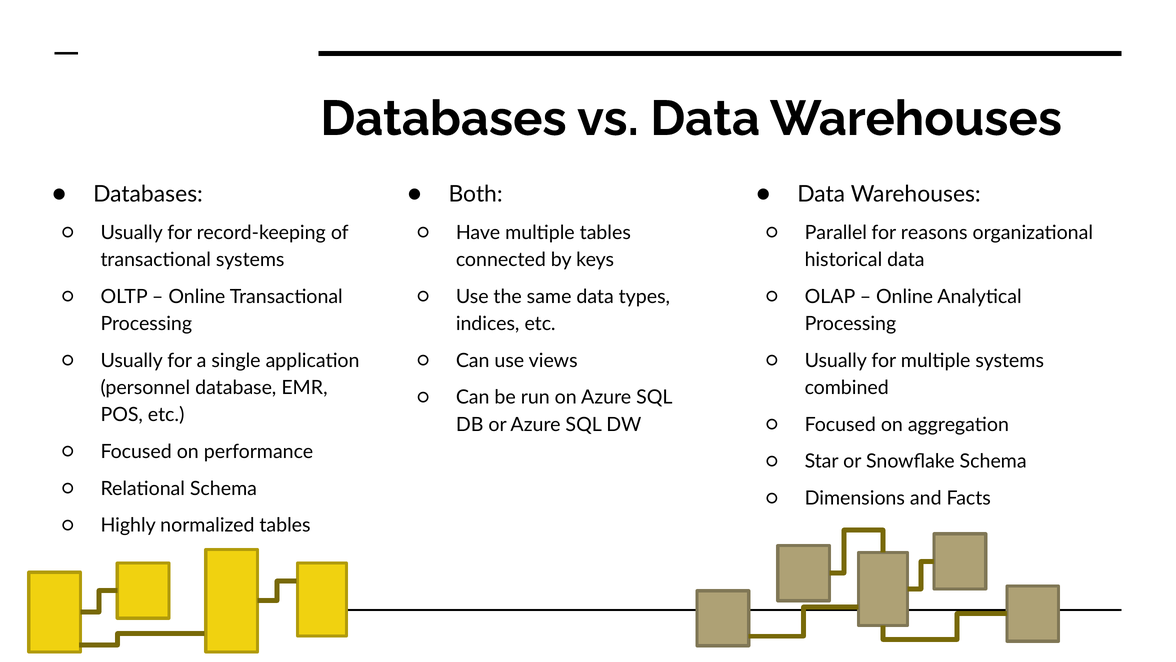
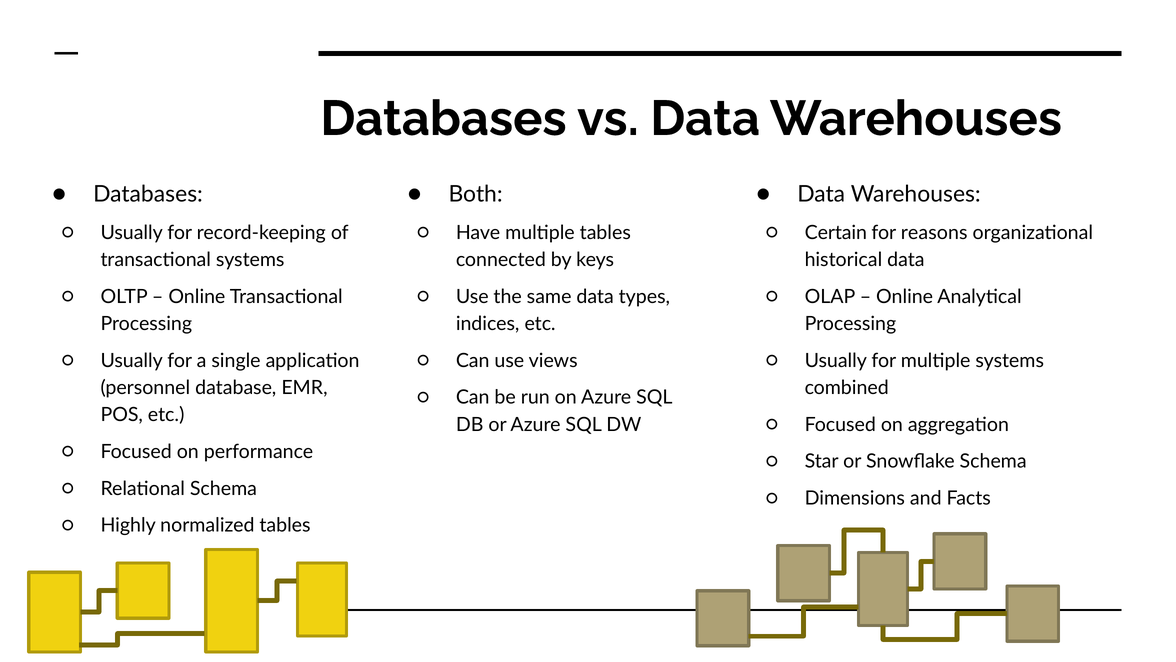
Parallel: Parallel -> Certain (836, 233)
